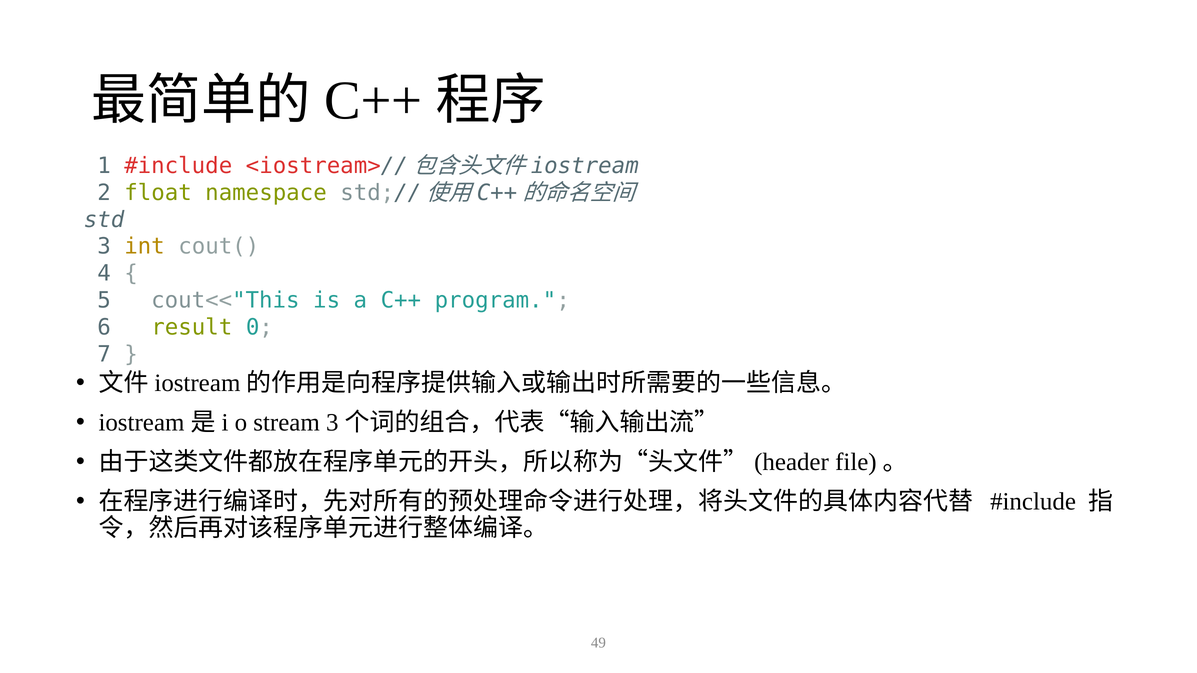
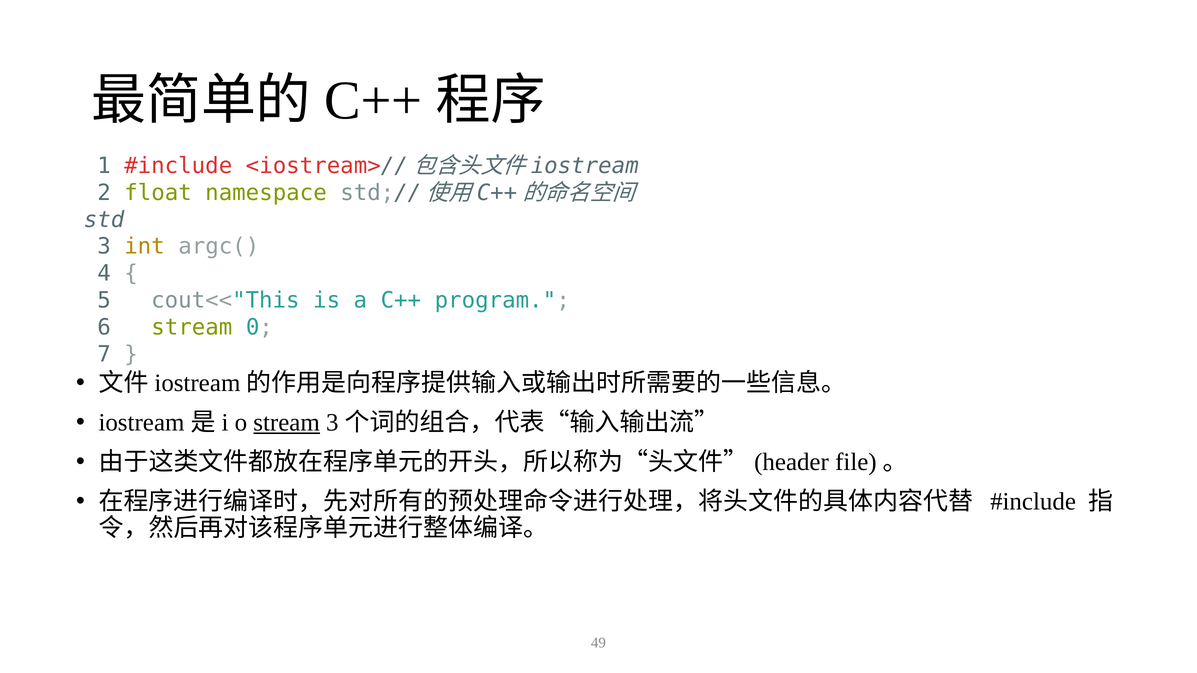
cout(: cout( -> argc( (219, 247)
6 result: result -> stream (192, 327)
stream underline: none -> present (287, 423)
